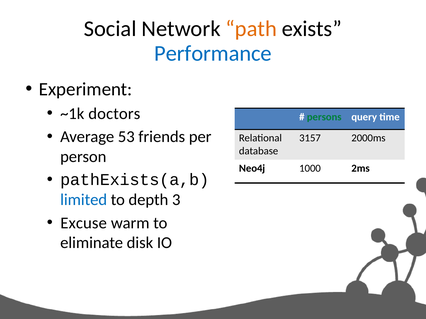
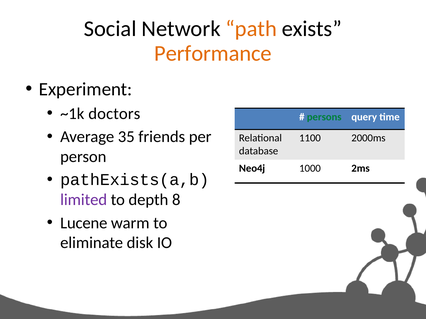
Performance colour: blue -> orange (213, 54)
53: 53 -> 35 (126, 137)
3157: 3157 -> 1100 (310, 138)
limited colour: blue -> purple (84, 200)
3: 3 -> 8 (176, 200)
Excuse: Excuse -> Lucene (84, 223)
